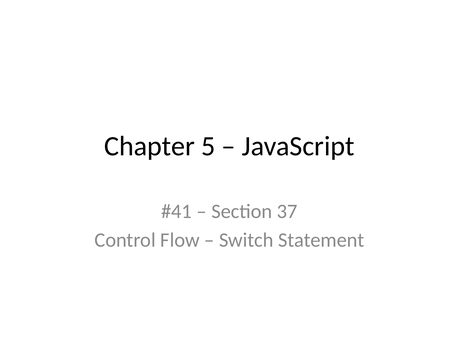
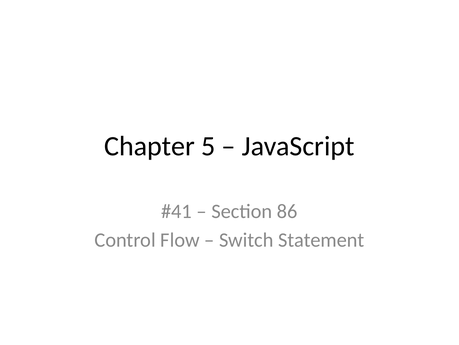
37: 37 -> 86 (287, 211)
